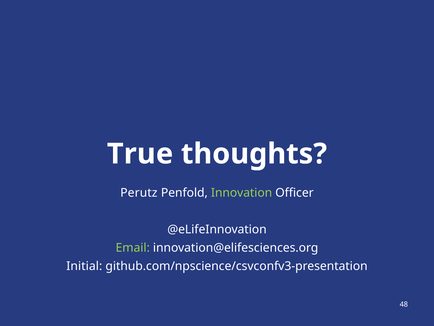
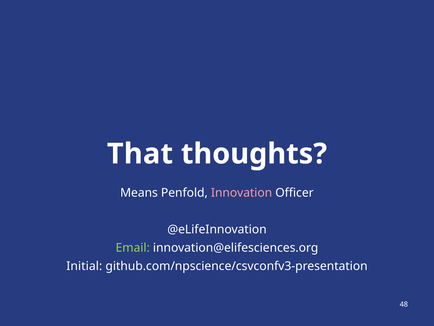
True: True -> That (140, 154)
Perutz: Perutz -> Means (139, 193)
Innovation colour: light green -> pink (242, 193)
